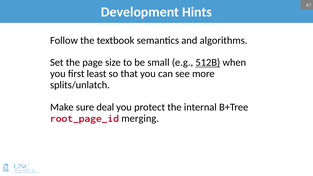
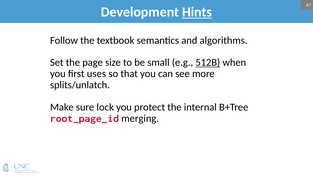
Hints underline: none -> present (197, 12)
least: least -> uses (96, 74)
deal: deal -> lock (105, 107)
